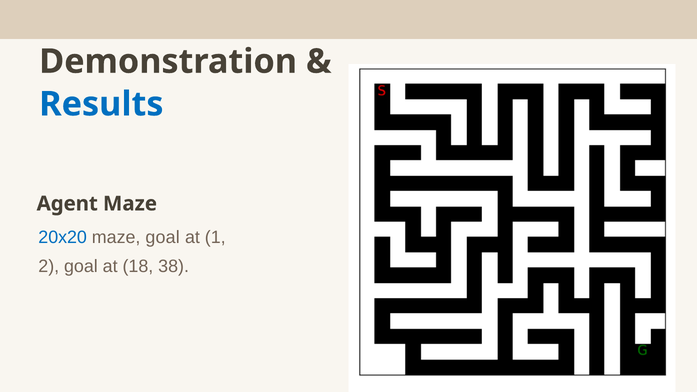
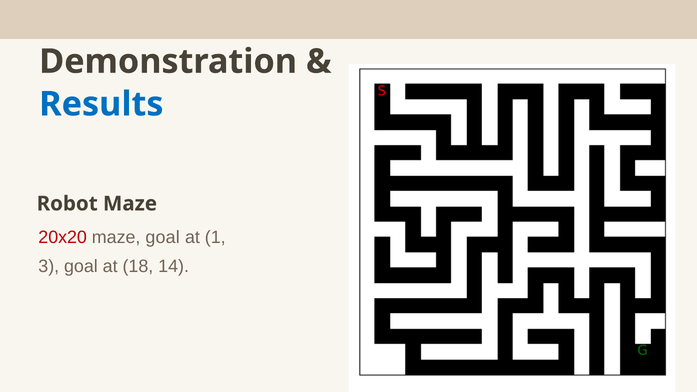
Agent: Agent -> Robot (67, 204)
20x20 colour: blue -> red (63, 237)
2: 2 -> 3 (49, 266)
38: 38 -> 14 (174, 266)
